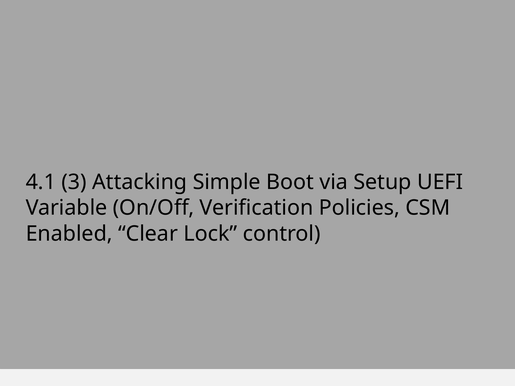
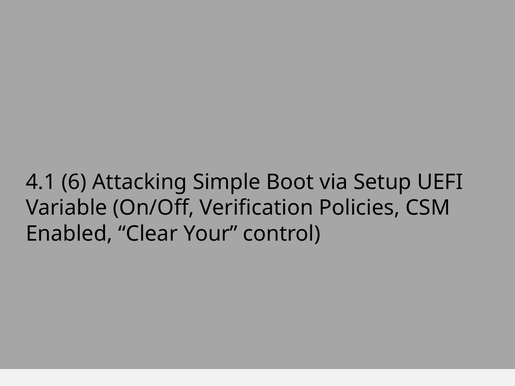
3: 3 -> 6 (74, 182)
Lock: Lock -> Your (210, 234)
